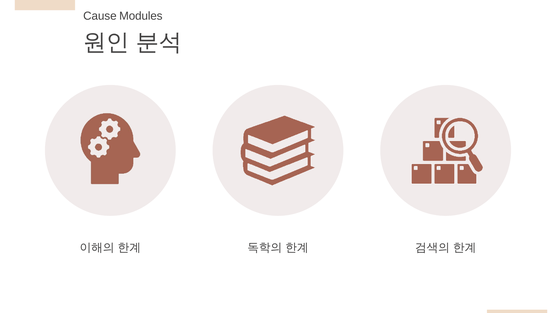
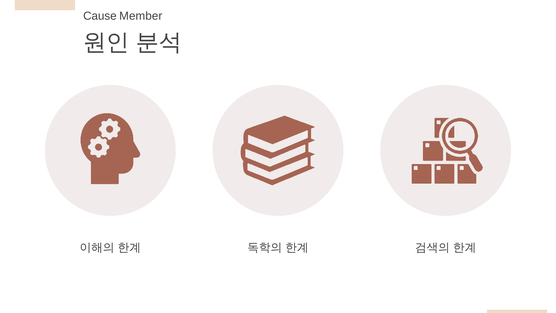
Modules: Modules -> Member (141, 16)
